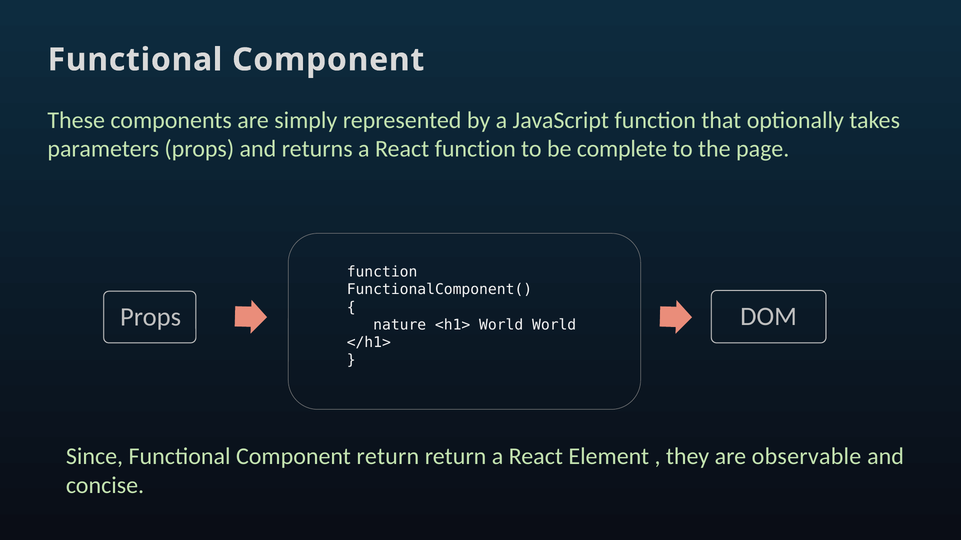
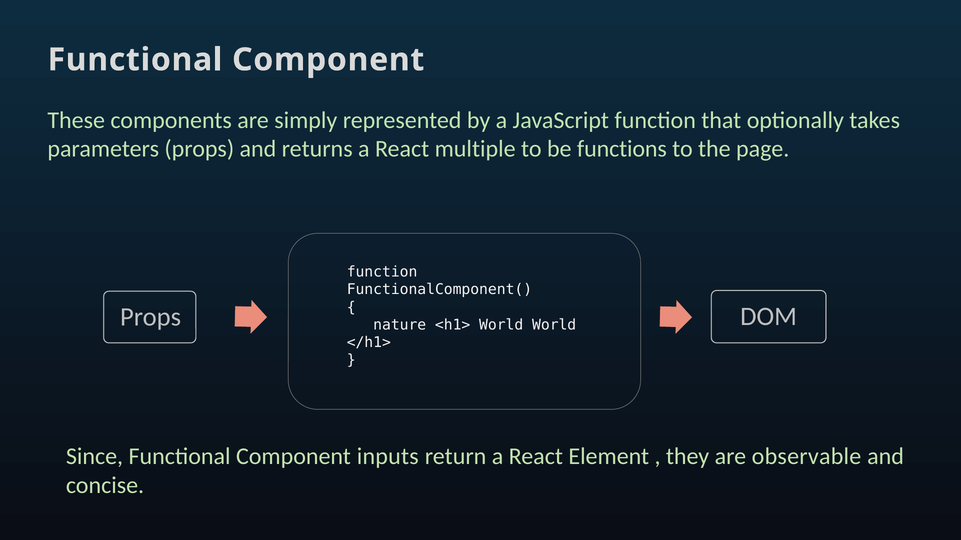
React function: function -> multiple (475, 149)
complete: complete -> functions (622, 149)
Component return: return -> inputs (388, 457)
